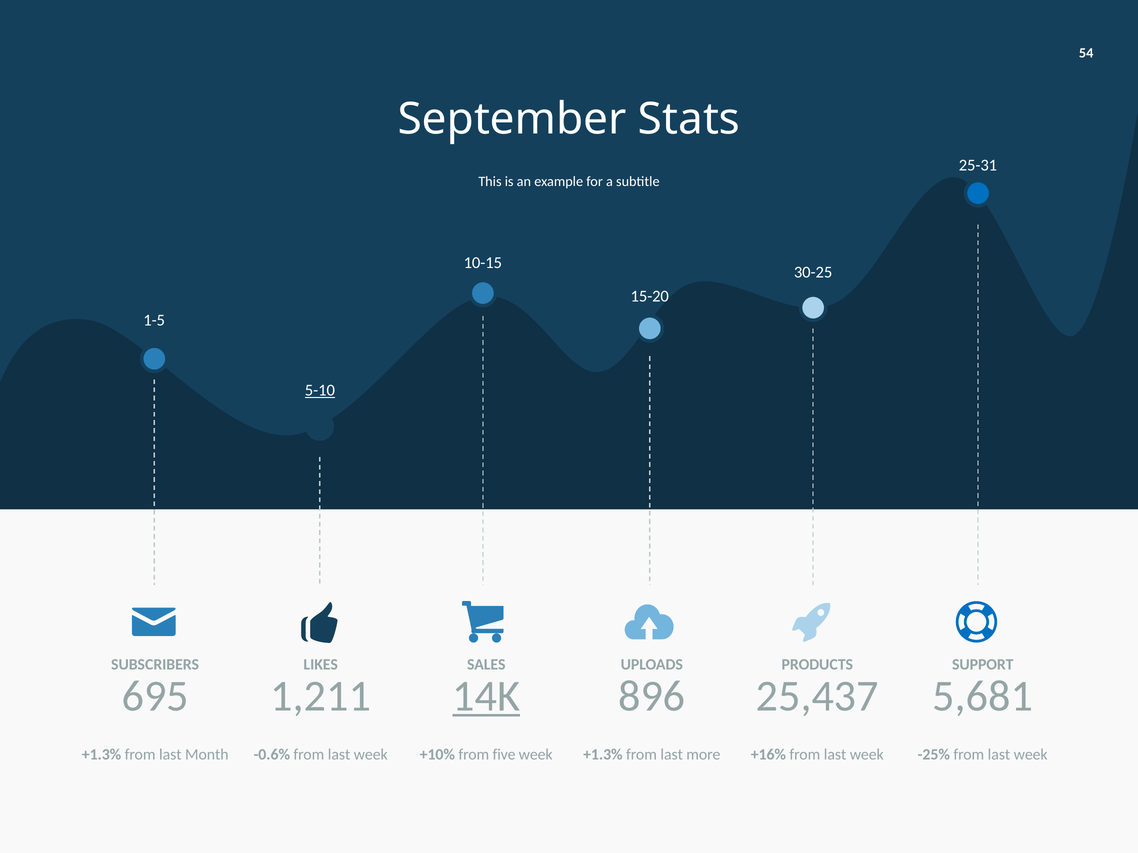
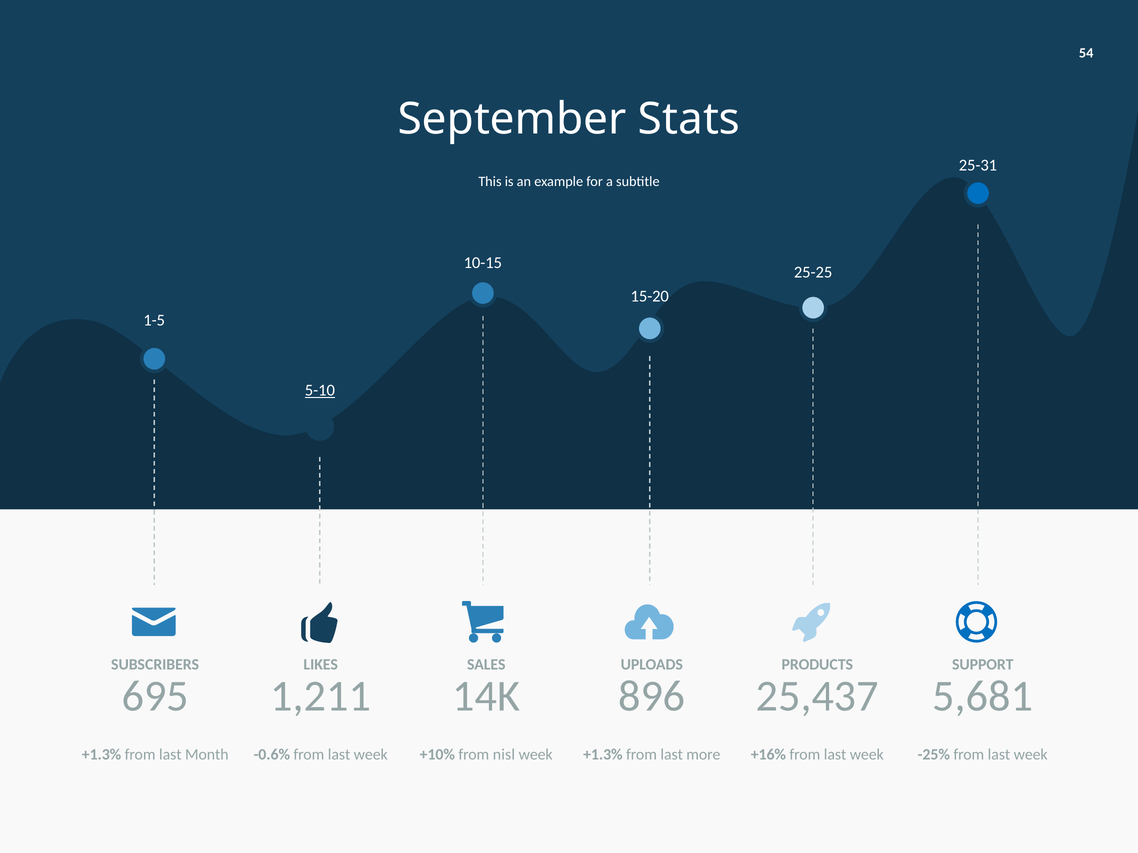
30-25: 30-25 -> 25-25 (813, 272)
14K underline: present -> none (486, 697)
five: five -> nisl (504, 755)
